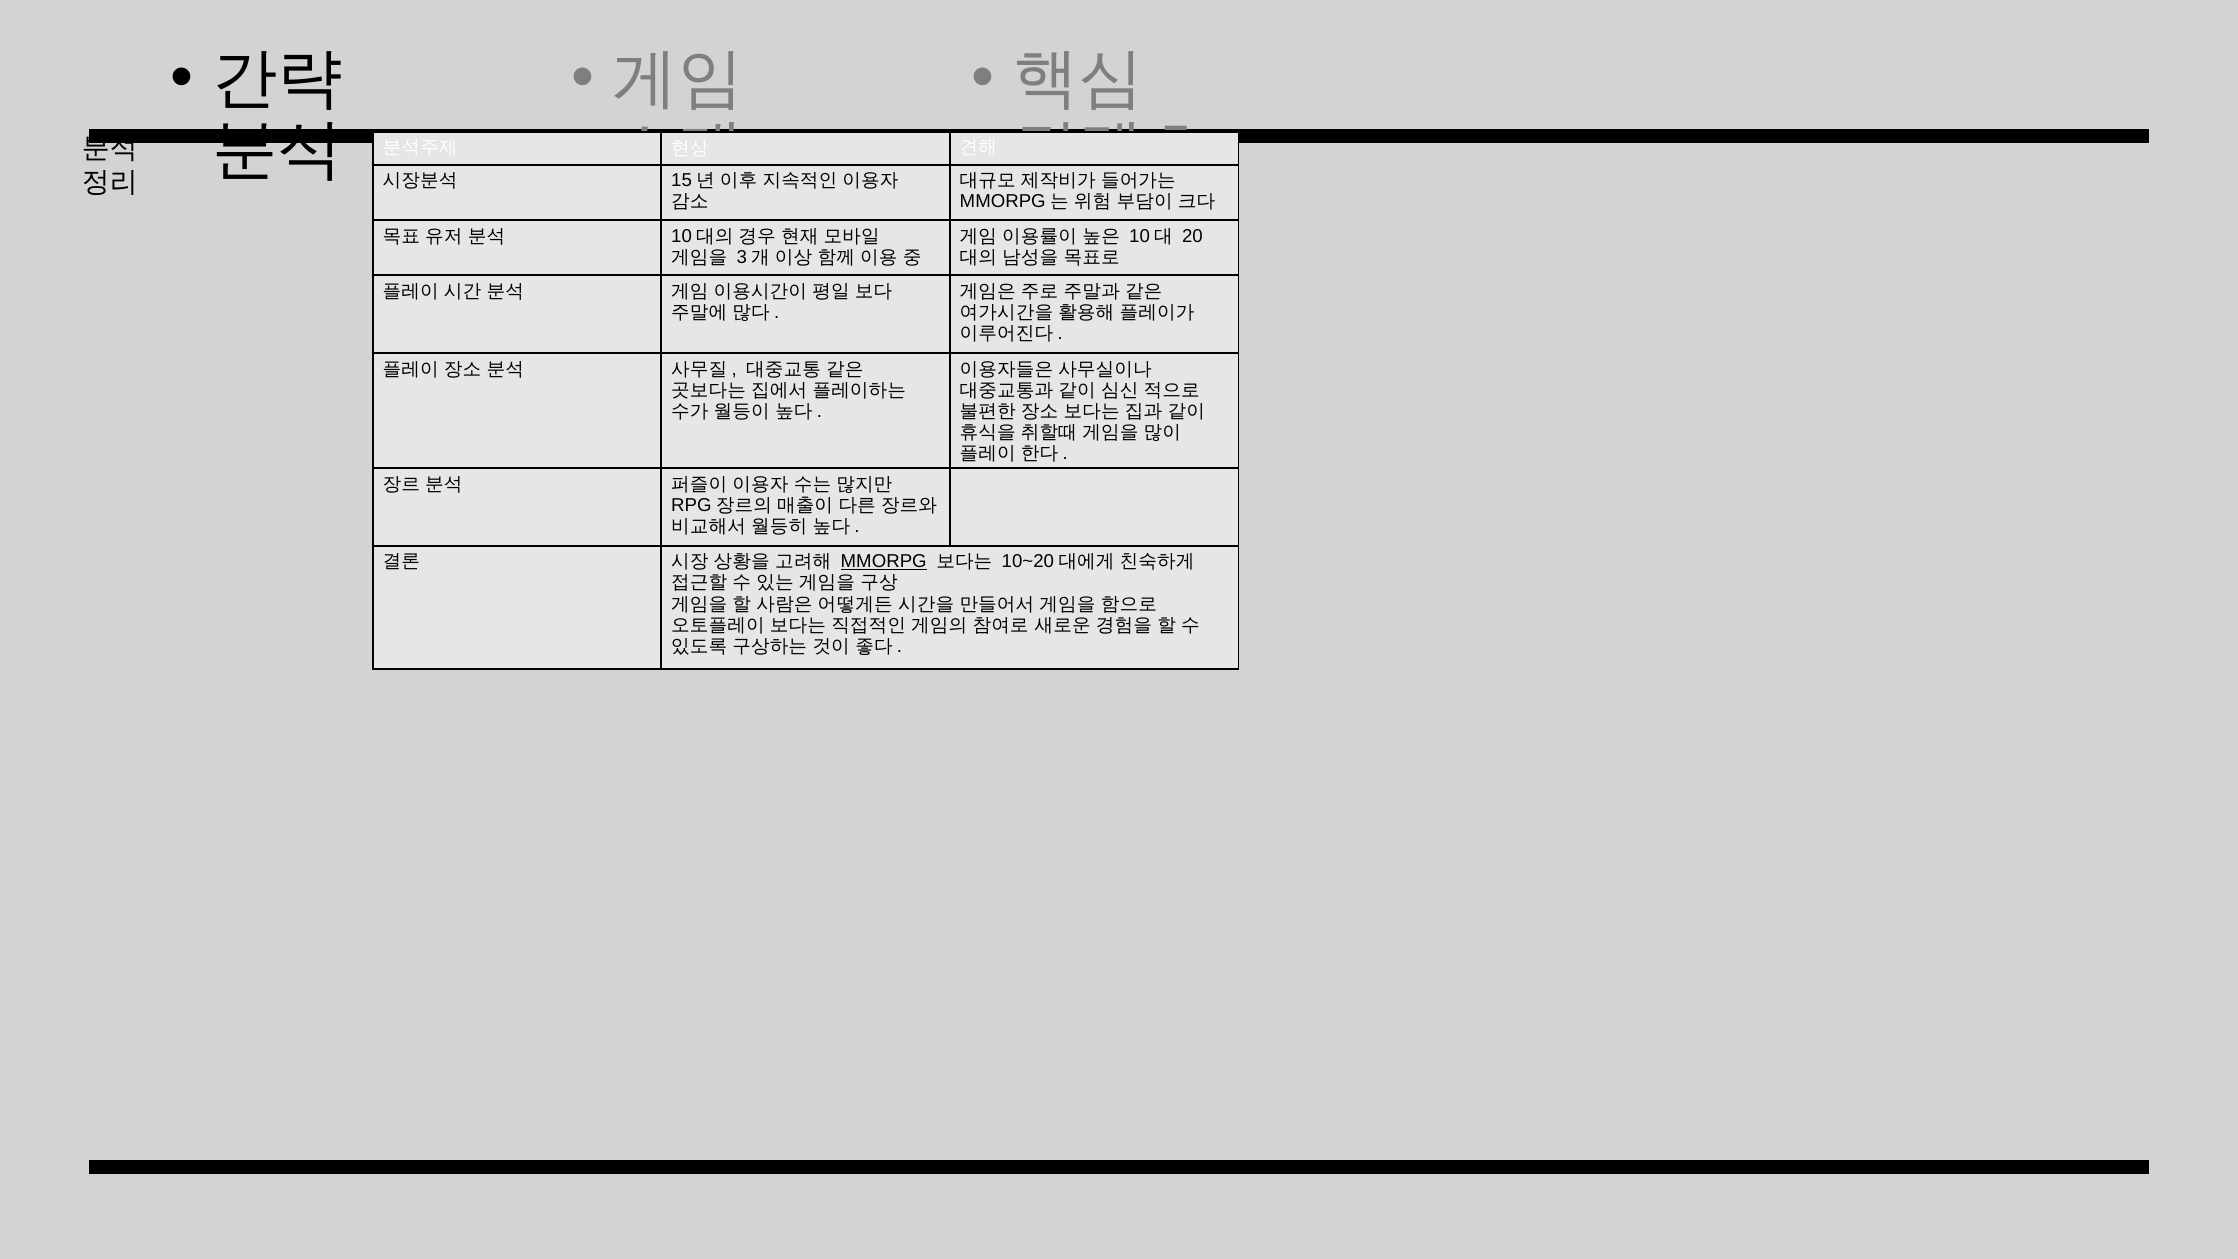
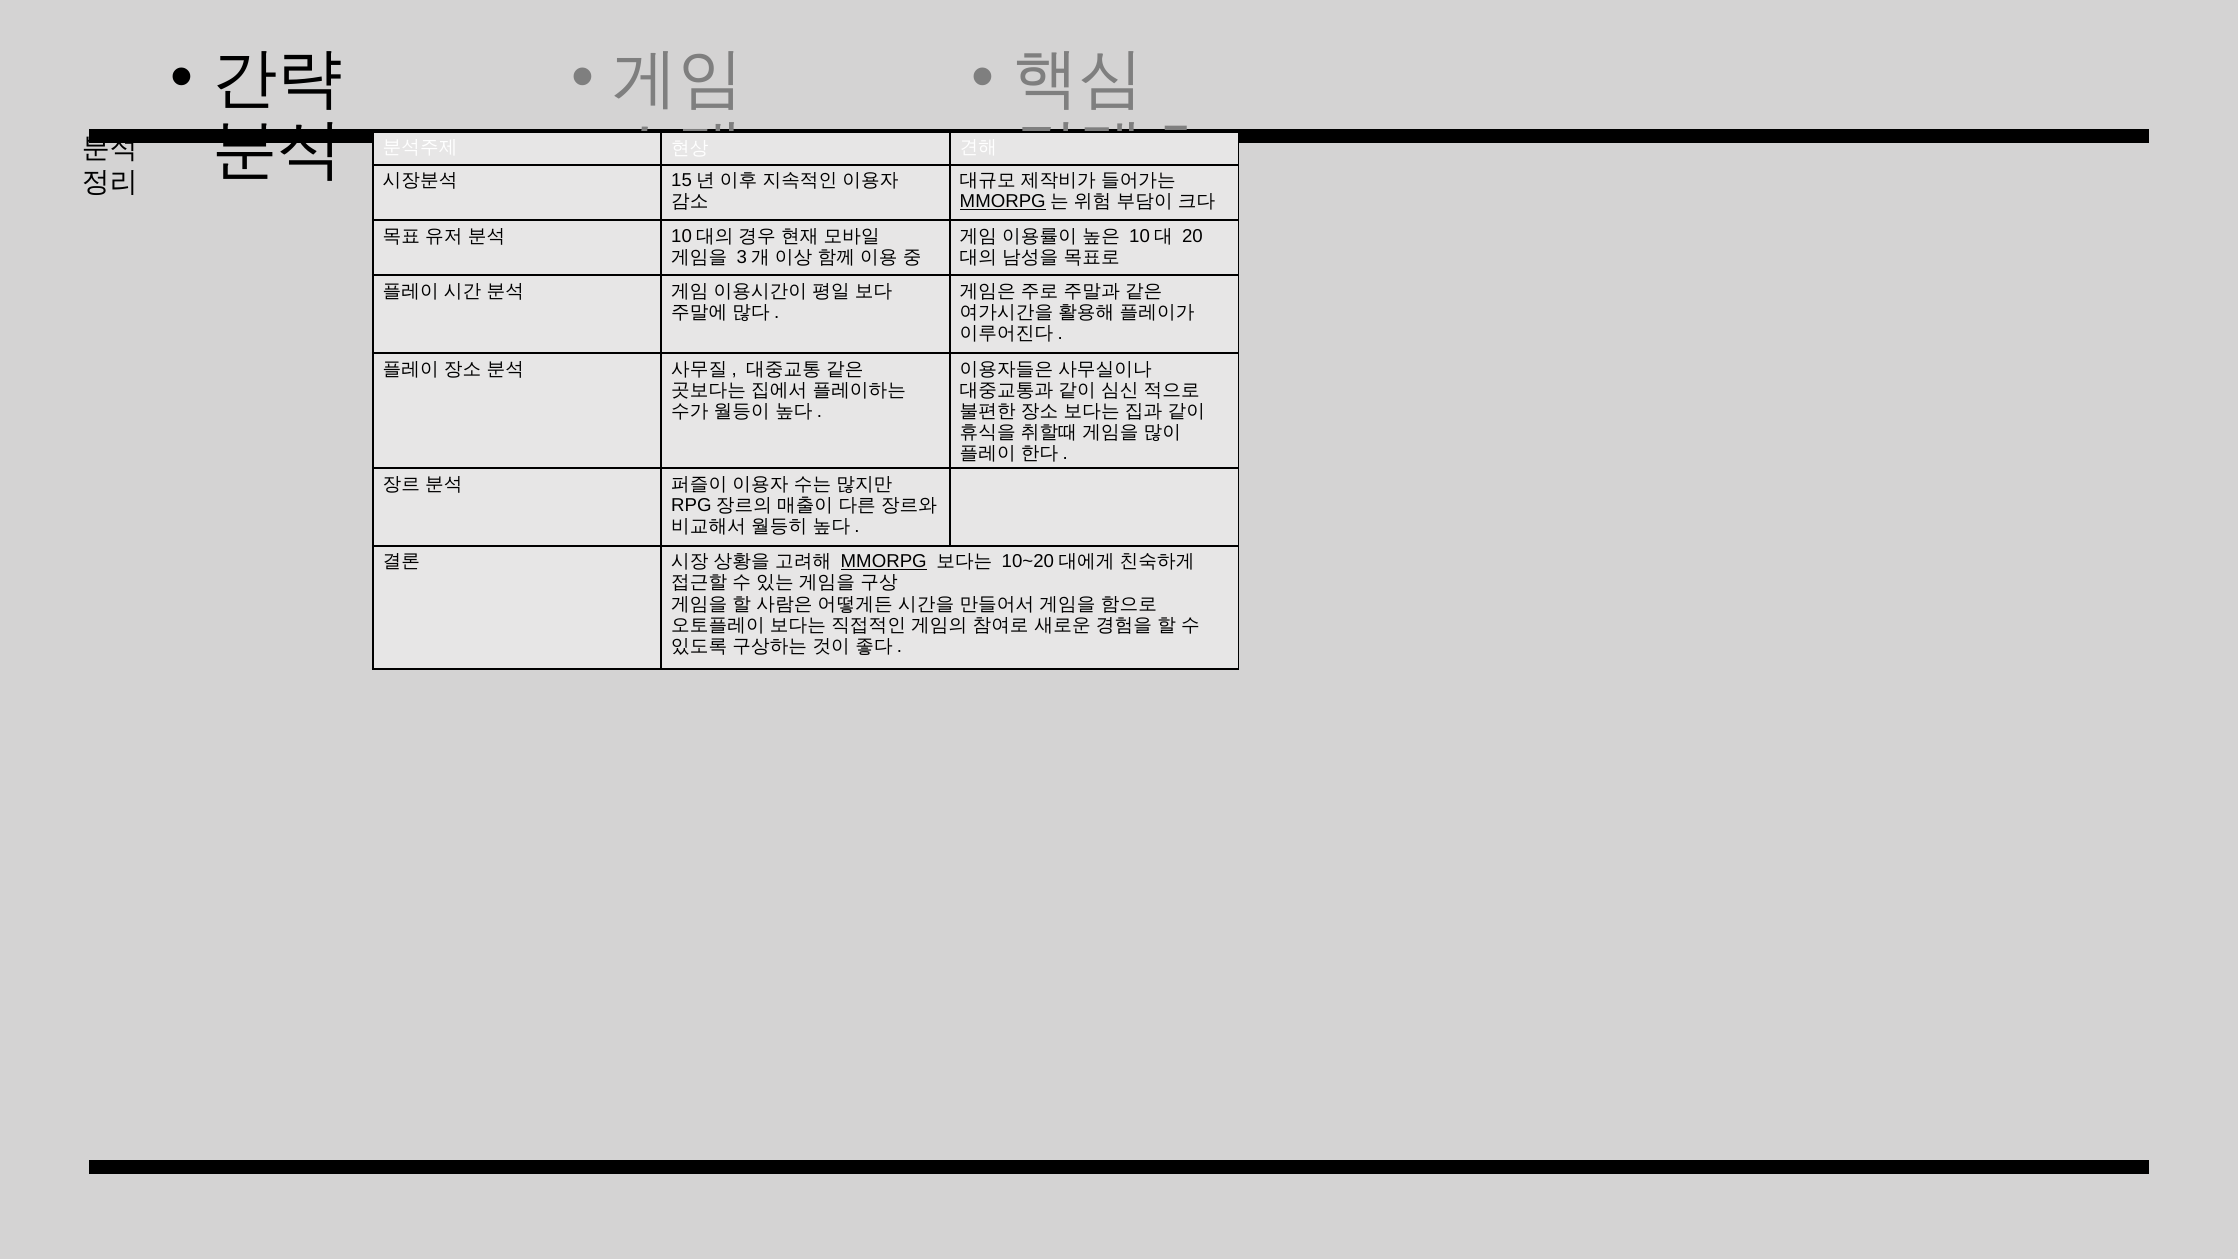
MMORPG underline: none -> present (1003, 202)
